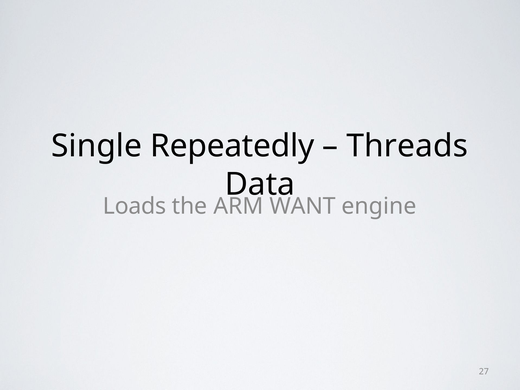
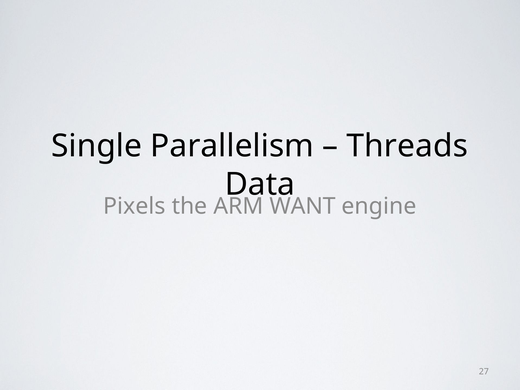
Repeatedly: Repeatedly -> Parallelism (232, 146)
Loads: Loads -> Pixels (134, 206)
